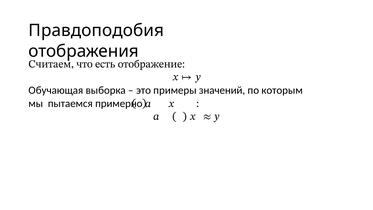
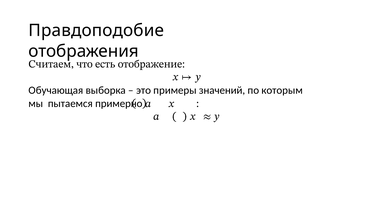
Правдоподобия: Правдоподобия -> Правдоподобие (96, 31)
